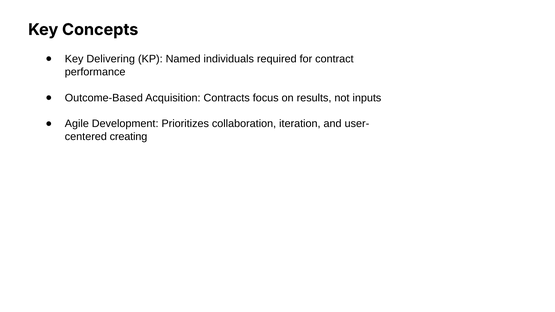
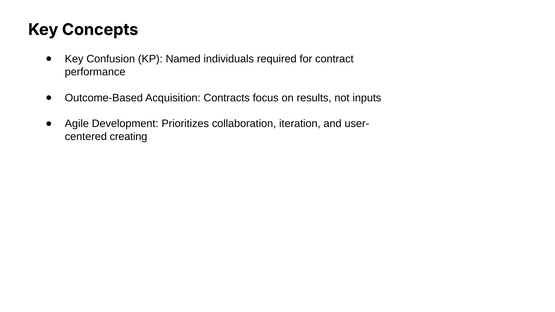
Delivering: Delivering -> Confusion (111, 59)
